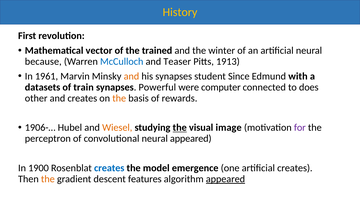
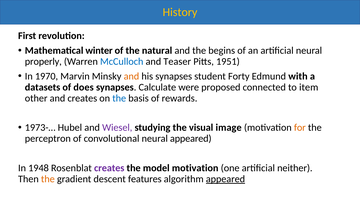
vector: vector -> winter (99, 50)
trained: trained -> natural (157, 50)
winter: winter -> begins (222, 50)
because: because -> properly (43, 61)
1913: 1913 -> 1951 (228, 61)
1961: 1961 -> 1970 (47, 76)
Since: Since -> Forty (239, 76)
train: train -> does (84, 87)
Powerful: Powerful -> Calculate (157, 87)
computer: computer -> proposed (221, 87)
does: does -> item (309, 87)
the colour: orange -> blue (119, 98)
1906-…: 1906-… -> 1973-… (40, 127)
Wiesel colour: orange -> purple (117, 127)
the underline: present -> none (180, 127)
for colour: purple -> orange (300, 127)
1900: 1900 -> 1948 (39, 168)
creates colour: blue -> purple (109, 168)
model emergence: emergence -> motivation (195, 168)
artificial creates: creates -> neither (295, 168)
